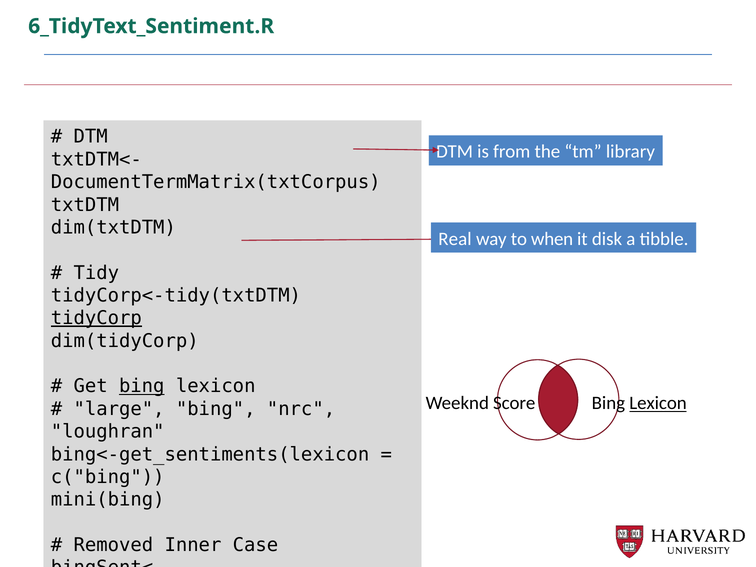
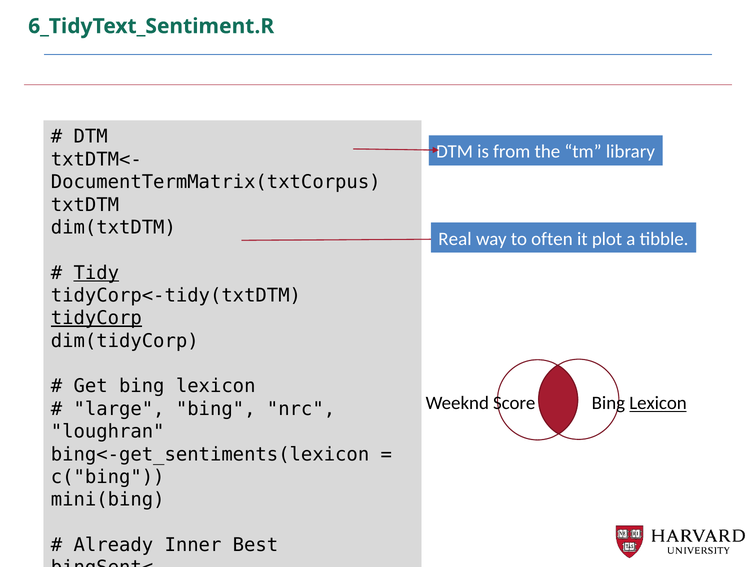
when: when -> often (552, 239)
disk: disk -> plot (607, 239)
Tidy underline: none -> present (96, 273)
bing underline: present -> none (142, 386)
Removed: Removed -> Already (113, 545)
Case: Case -> Best (255, 545)
